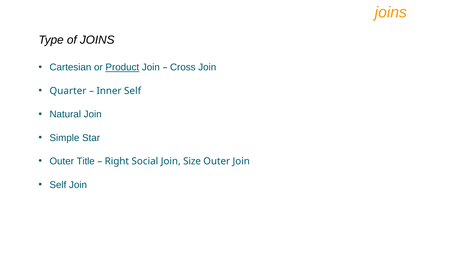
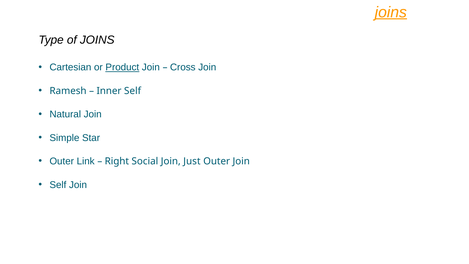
joins underline: none -> present (391, 12)
Quarter: Quarter -> Ramesh (68, 91)
Title: Title -> Link (86, 161)
Size: Size -> Just (192, 161)
